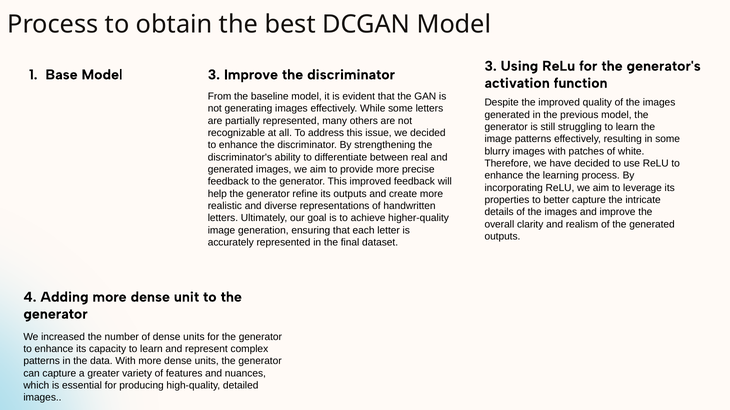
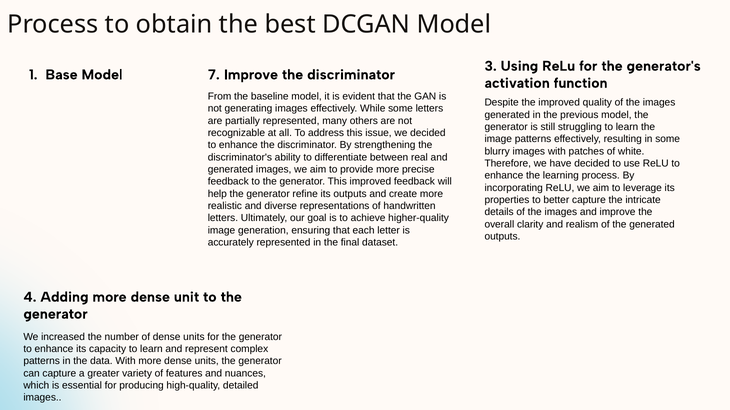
Model 3: 3 -> 7 (214, 75)
